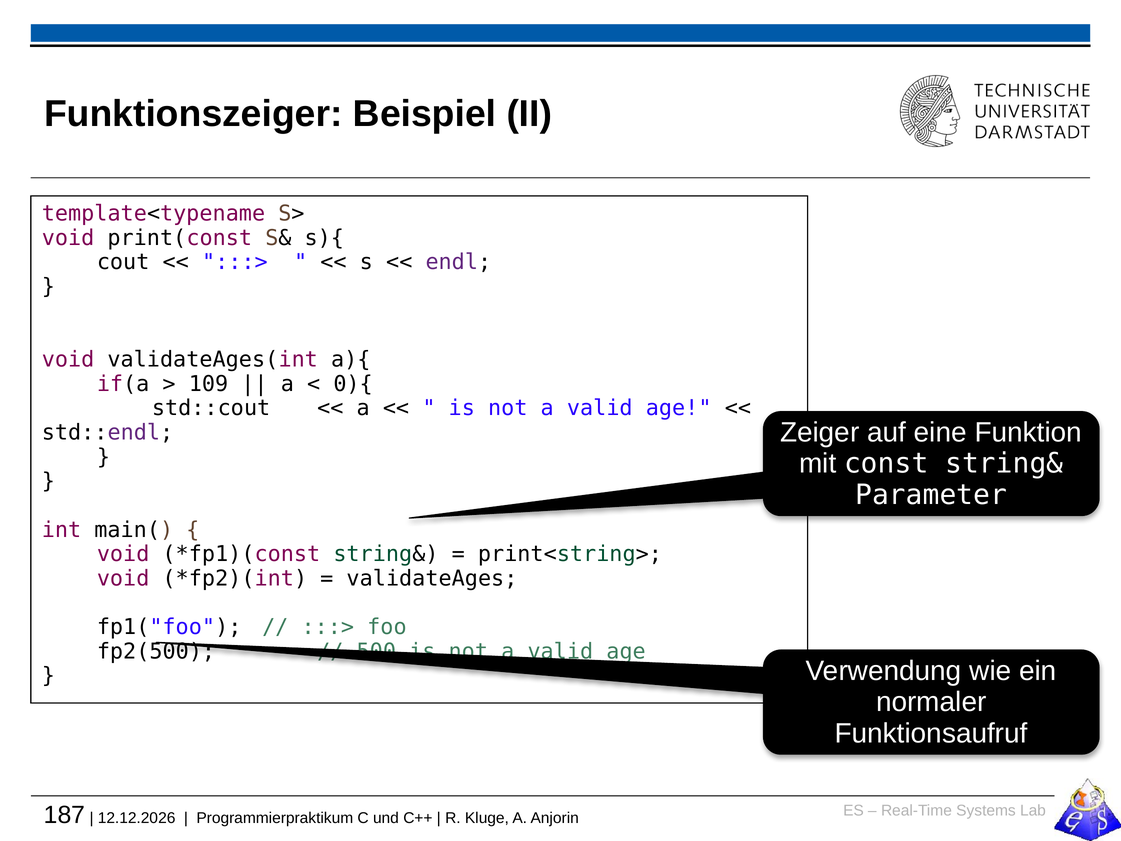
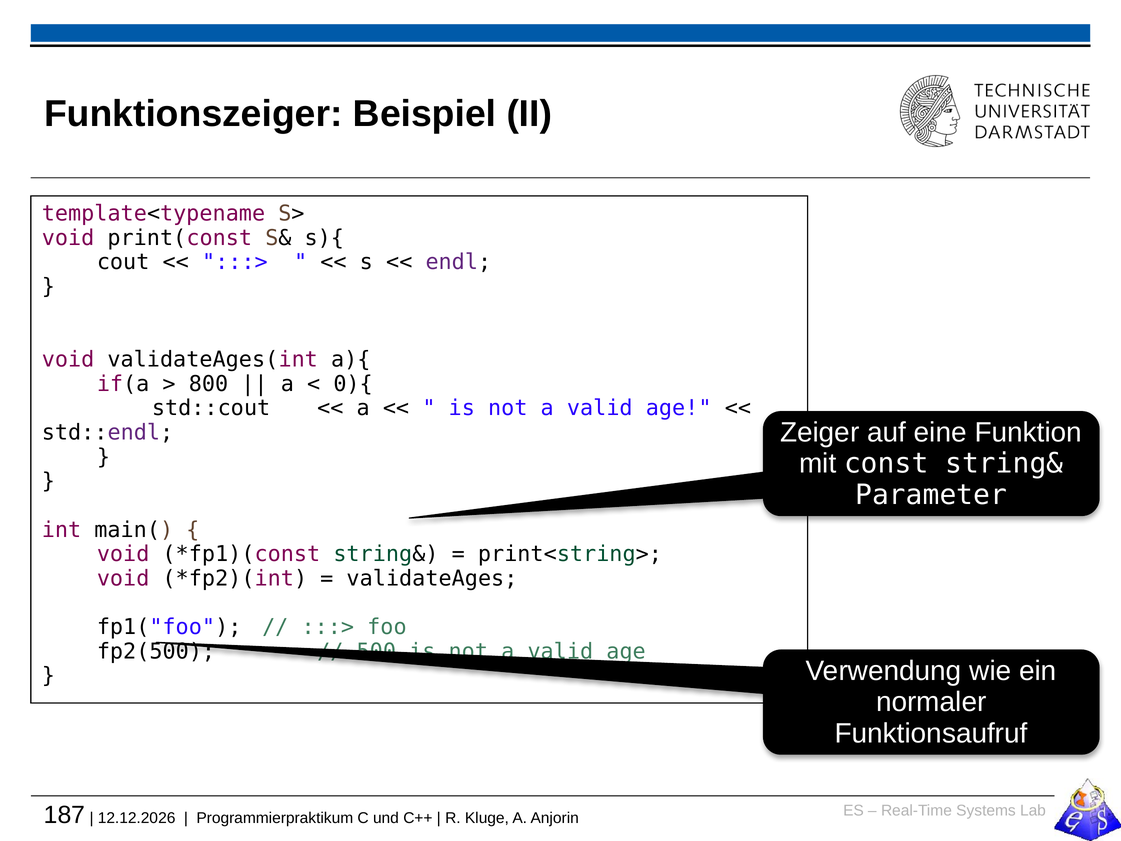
109: 109 -> 800 (208, 384)
